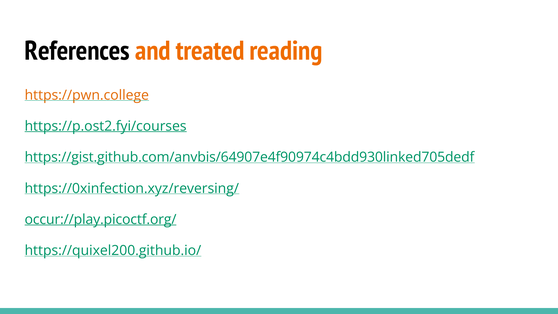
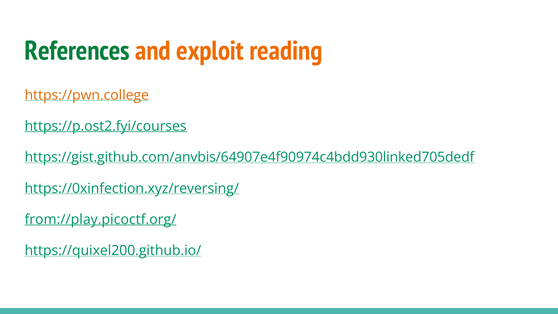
References colour: black -> green (77, 51)
treated: treated -> exploit (210, 51)
occur://play.picoctf.org/: occur://play.picoctf.org/ -> from://play.picoctf.org/ (100, 219)
